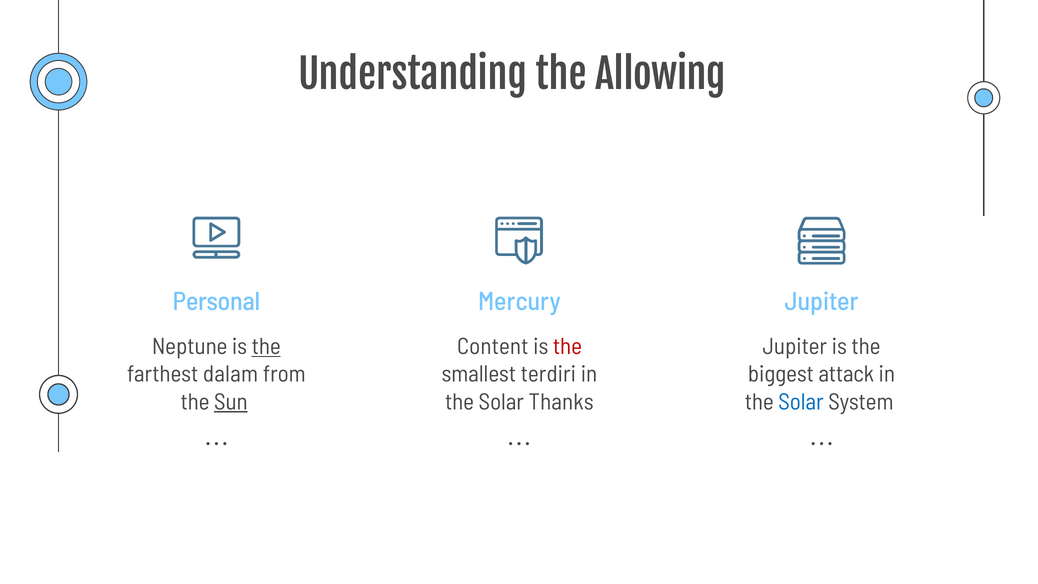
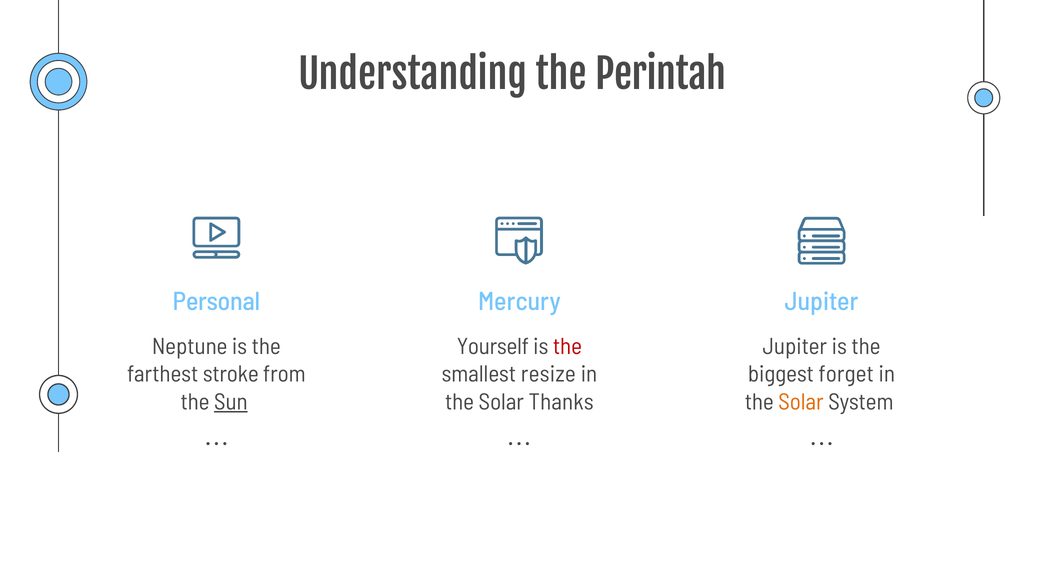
Allowing: Allowing -> Perintah (661, 76)
the underline: present -> none (266, 347)
Content: Content -> Yourself (493, 347)
dalam: dalam -> stroke (231, 374)
terdiri: terdiri -> resize (548, 374)
attack: attack -> forget (846, 374)
Solar colour: blue -> orange (801, 402)
